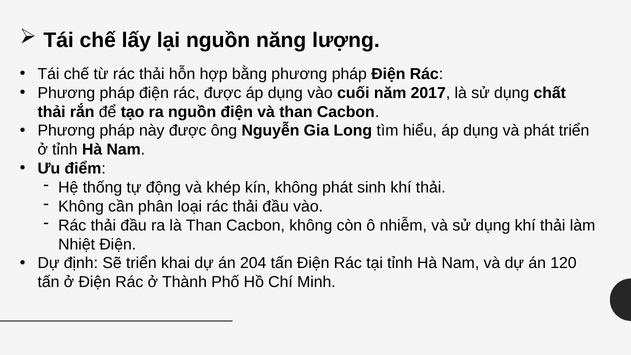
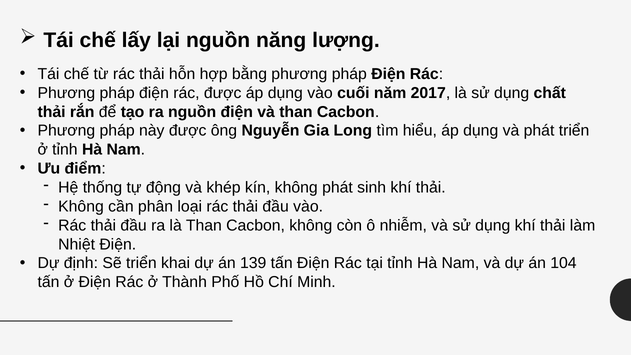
204: 204 -> 139 (253, 263)
120: 120 -> 104 (563, 263)
